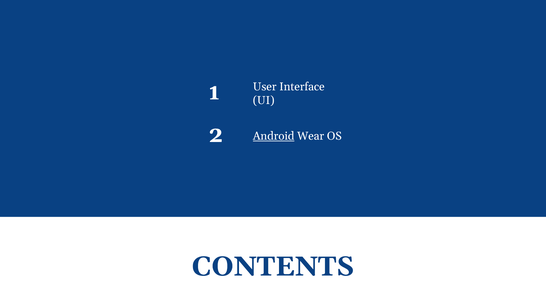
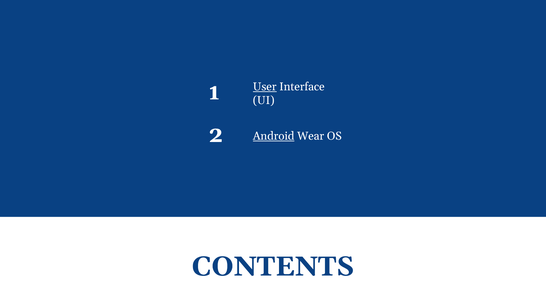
User underline: none -> present (265, 87)
